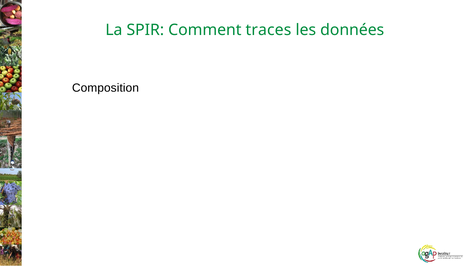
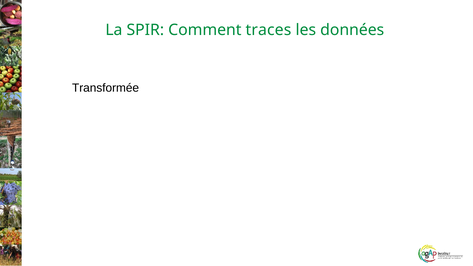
Composition: Composition -> Transformée (106, 88)
